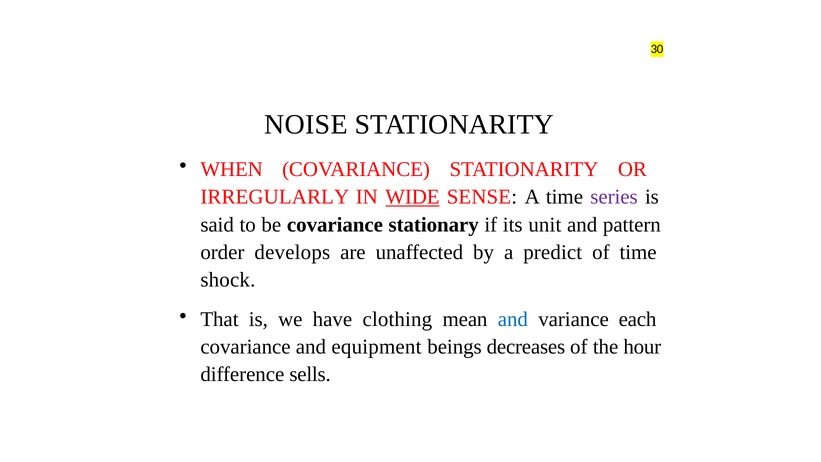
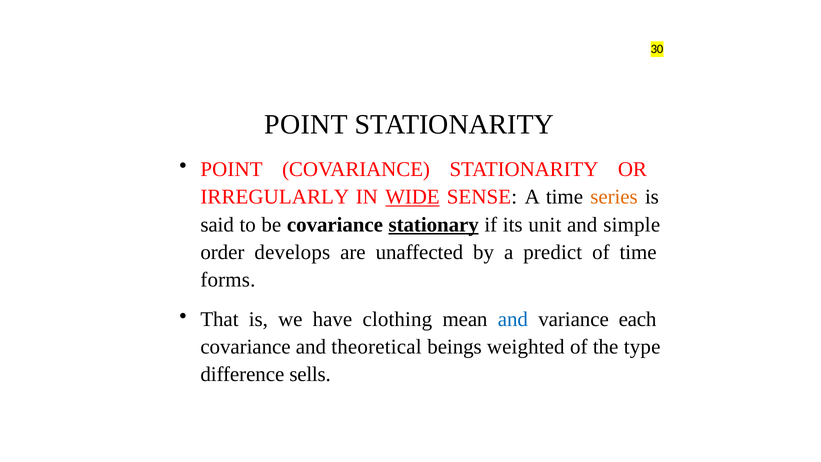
NOISE: NOISE -> POINT (306, 125)
WHEN: WHEN -> POINT (231, 169)
series colour: purple -> orange (614, 197)
stationary underline: none -> present (434, 225)
pattern: pattern -> simple (632, 225)
shock: shock -> forms (228, 280)
equipment: equipment -> theoretical (376, 347)
decreases: decreases -> weighted (526, 347)
hour: hour -> type (642, 347)
